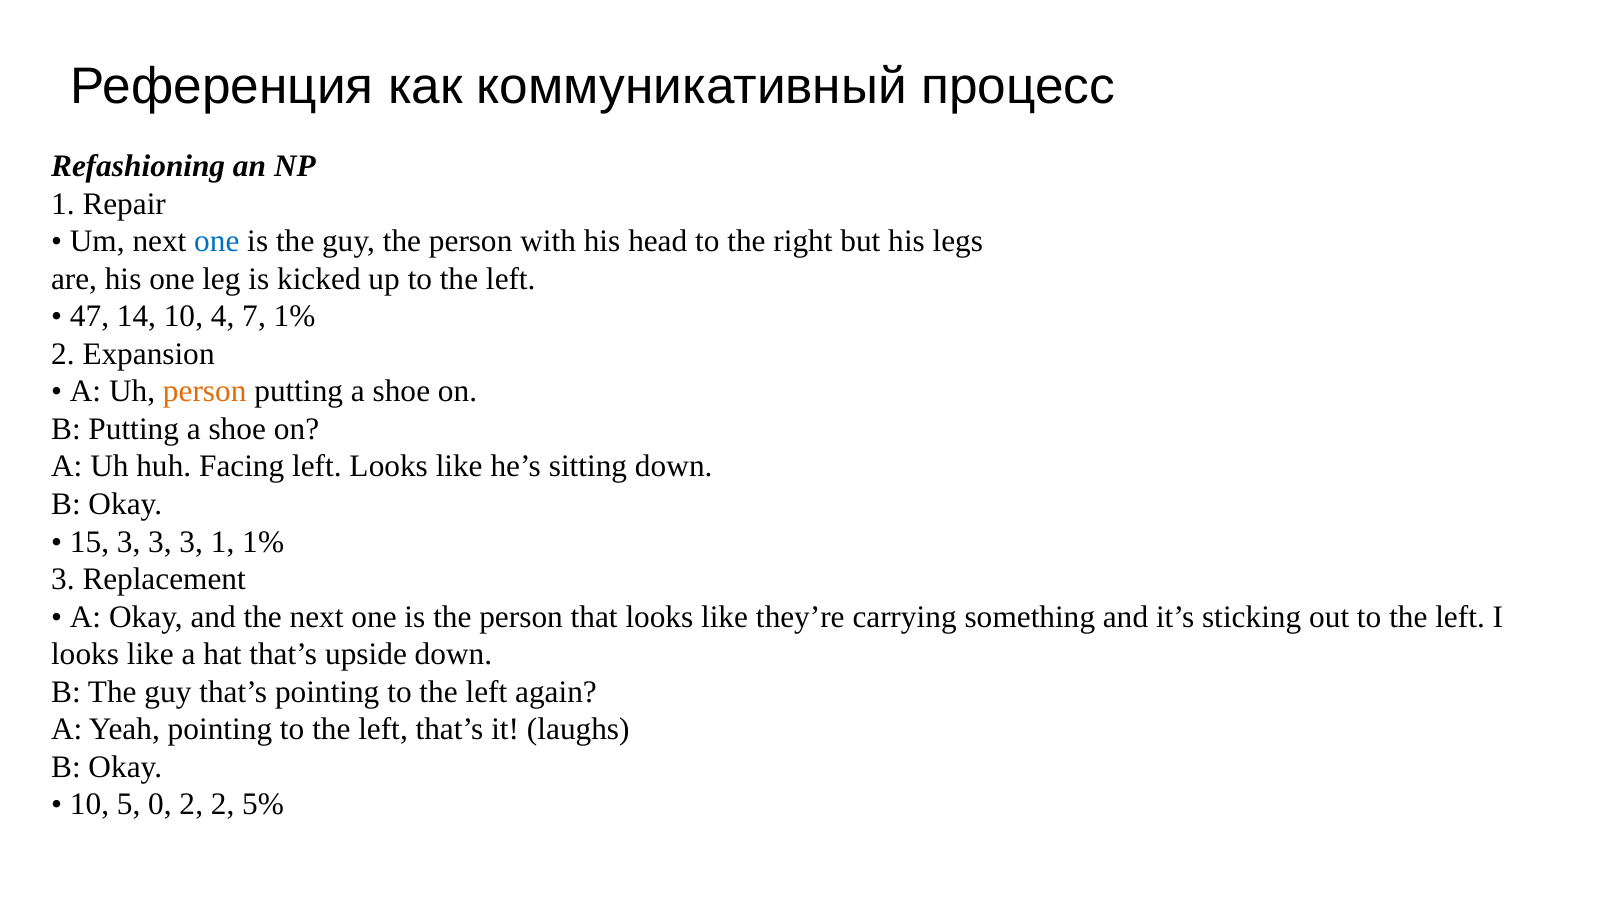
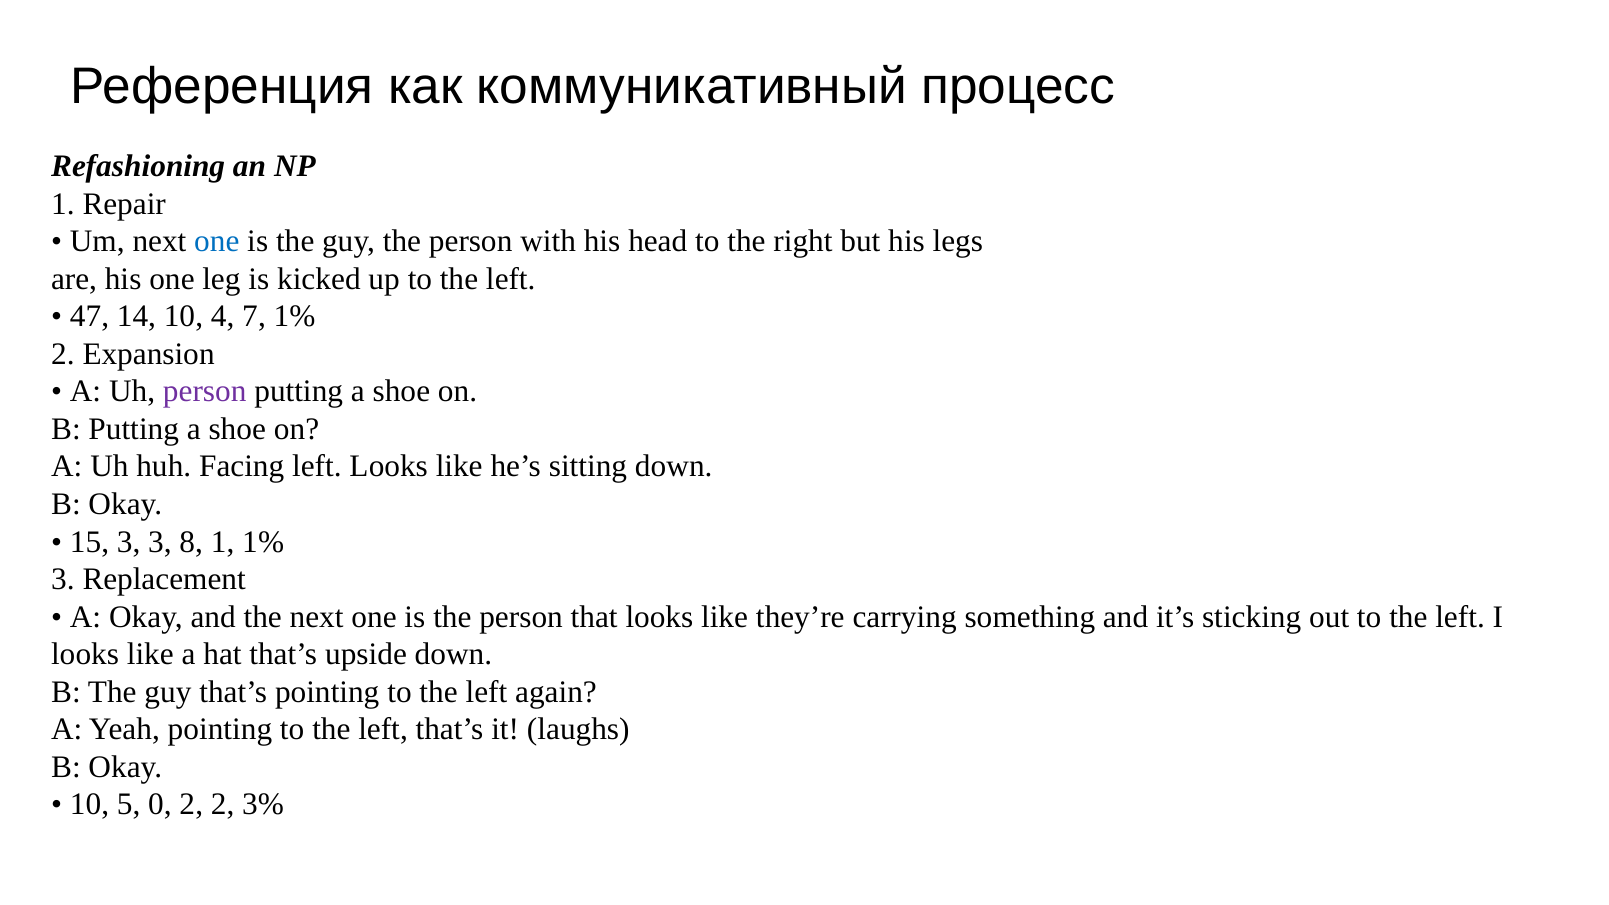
person colour: orange -> purple (205, 392)
3 3 3: 3 -> 8 (191, 542)
5%: 5% -> 3% (263, 805)
